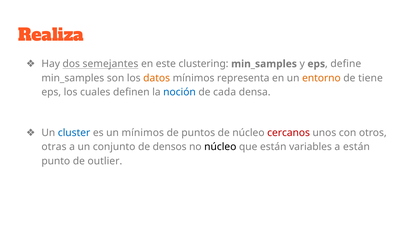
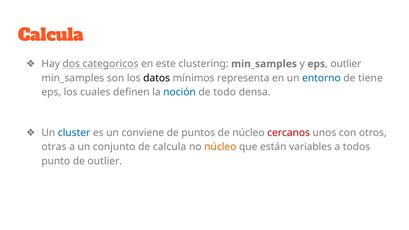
Realiza: Realiza -> Calcula (51, 35)
semejantes: semejantes -> categoricos (110, 64)
define: define -> outlier (346, 64)
datos colour: orange -> black (157, 78)
entorno colour: orange -> blue (321, 78)
cada: cada -> todo (225, 92)
un mínimos: mínimos -> conviene (143, 133)
de densos: densos -> calcula (170, 147)
núcleo colour: black -> orange (220, 147)
a están: están -> todos (356, 147)
